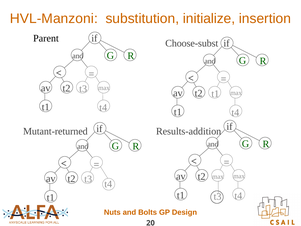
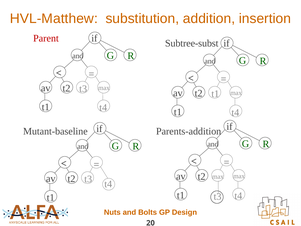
HVL-Manzoni: HVL-Manzoni -> HVL-Matthew (54, 19)
initialize: initialize -> addition (209, 19)
Parent colour: black -> red (46, 38)
Choose-subst: Choose-subst -> Subtree-subst (192, 43)
Mutant-returned: Mutant-returned -> Mutant-baseline (55, 131)
Results-addition: Results-addition -> Parents-addition (189, 131)
